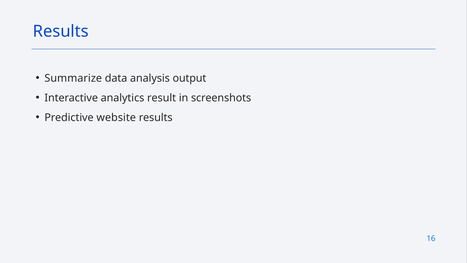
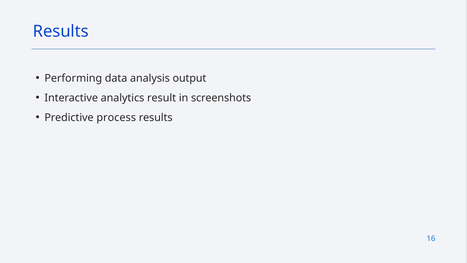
Summarize: Summarize -> Performing (73, 78)
website: website -> process (116, 117)
